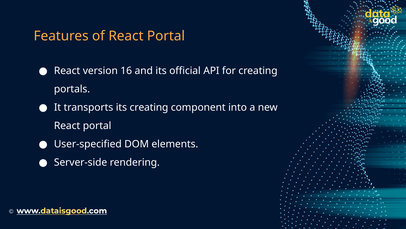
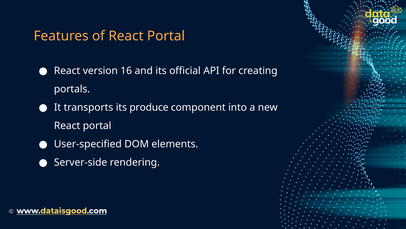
its creating: creating -> produce (149, 107)
